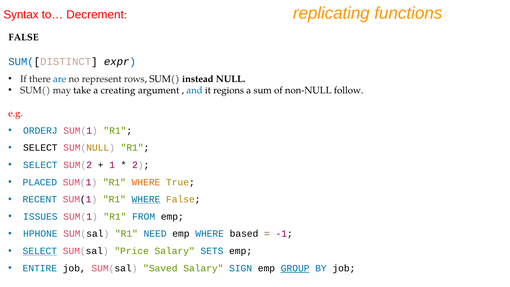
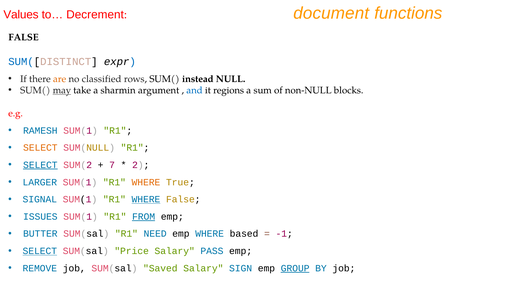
Syntax: Syntax -> Values (21, 15)
replicating: replicating -> document (331, 13)
are colour: blue -> orange (60, 79)
represent: represent -> classified (102, 79)
may underline: none -> present (62, 90)
creating: creating -> sharmin (118, 90)
follow: follow -> blocks (349, 90)
ORDERJ: ORDERJ -> RAMESH (40, 130)
SELECT colour: black -> orange (40, 148)
SELECT underline: none -> present (40, 165)
1: 1 -> 7 (112, 165)
PLACED: PLACED -> LARGER (40, 182)
RECENT: RECENT -> SIGNAL (40, 199)
FROM underline: none -> present (144, 217)
HPHONE: HPHONE -> BUTTER (40, 234)
SETS: SETS -> PASS (212, 251)
ENTIRE: ENTIRE -> REMOVE (40, 268)
